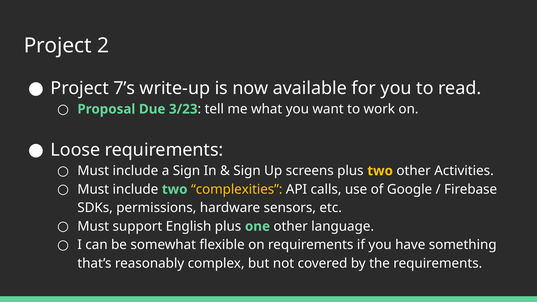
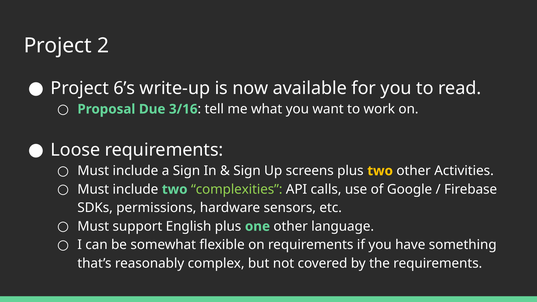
7’s: 7’s -> 6’s (124, 88)
3/23: 3/23 -> 3/16 (183, 109)
complexities colour: yellow -> light green (237, 189)
